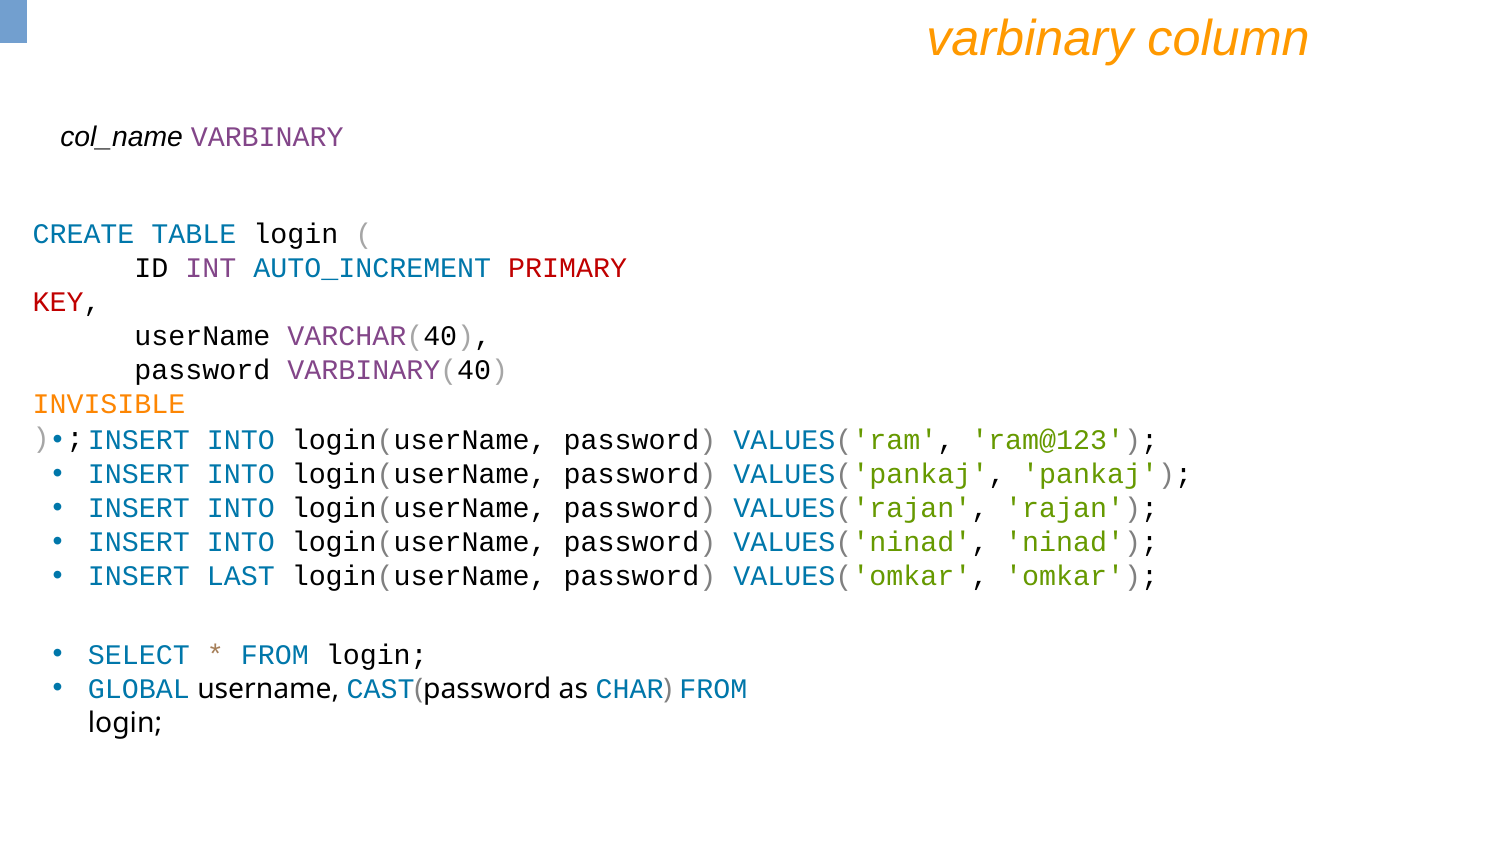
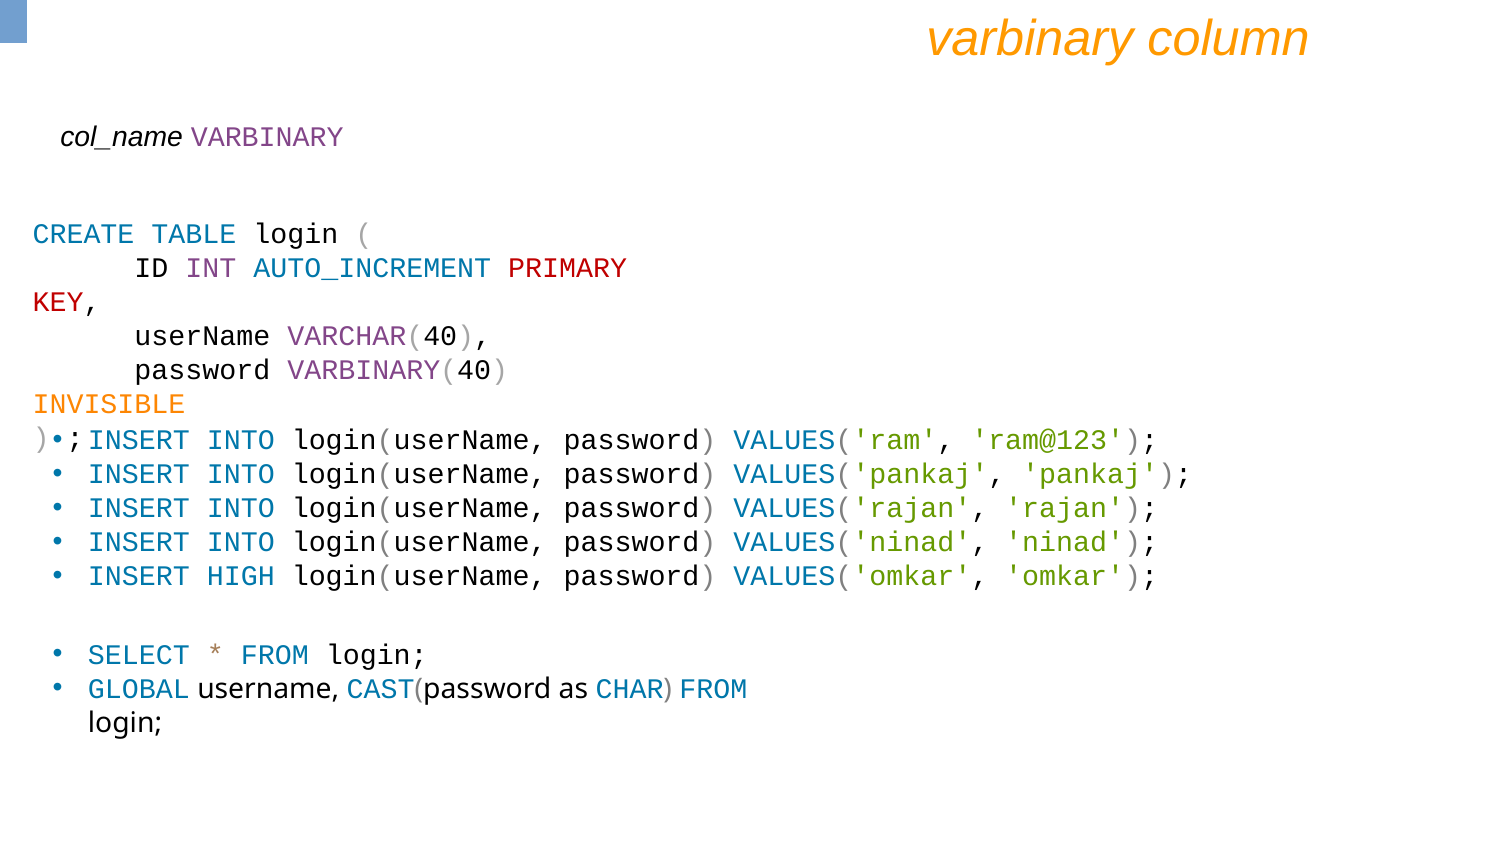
LAST: LAST -> HIGH (241, 576)
